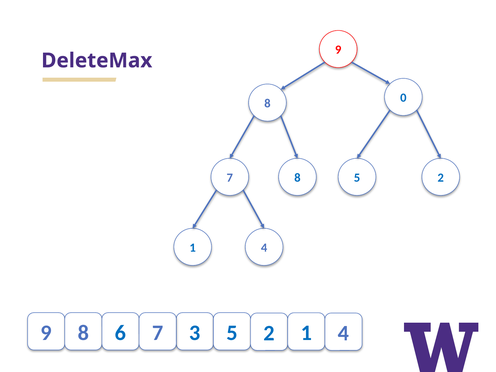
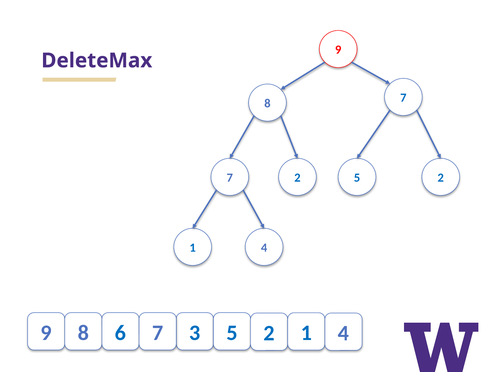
8 0: 0 -> 7 (403, 98)
8: 8 -> 2 (297, 178)
